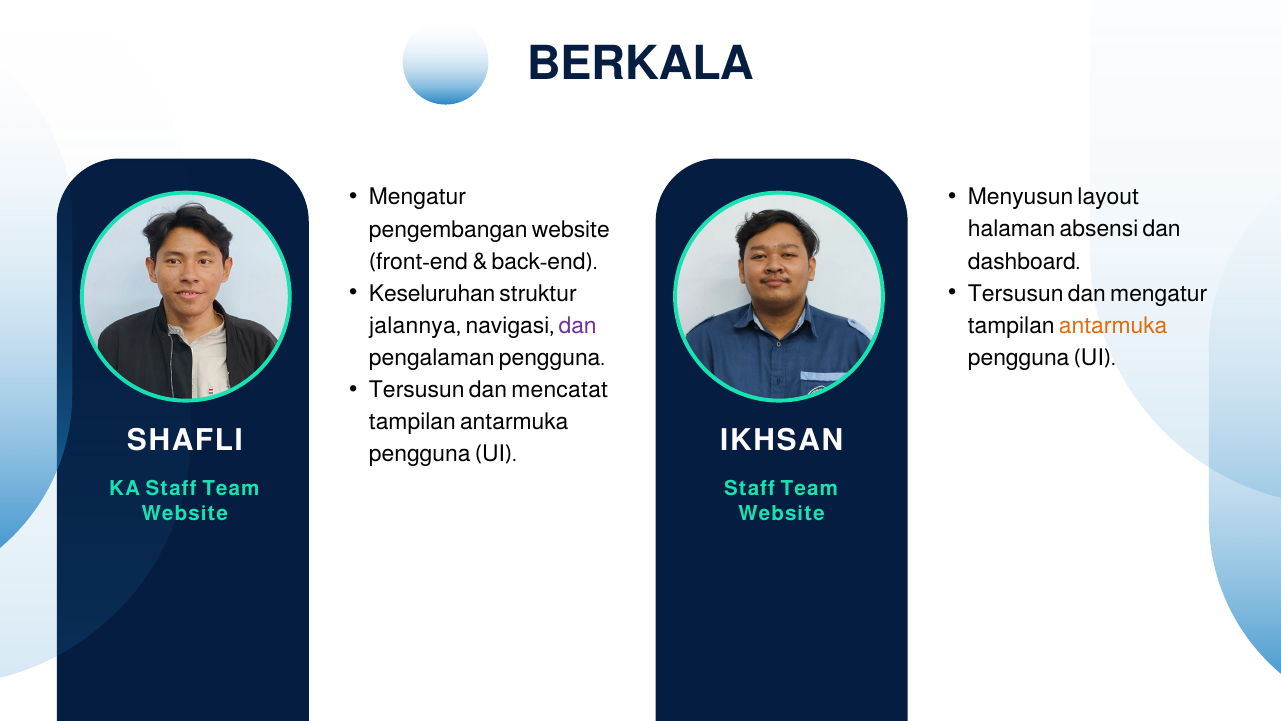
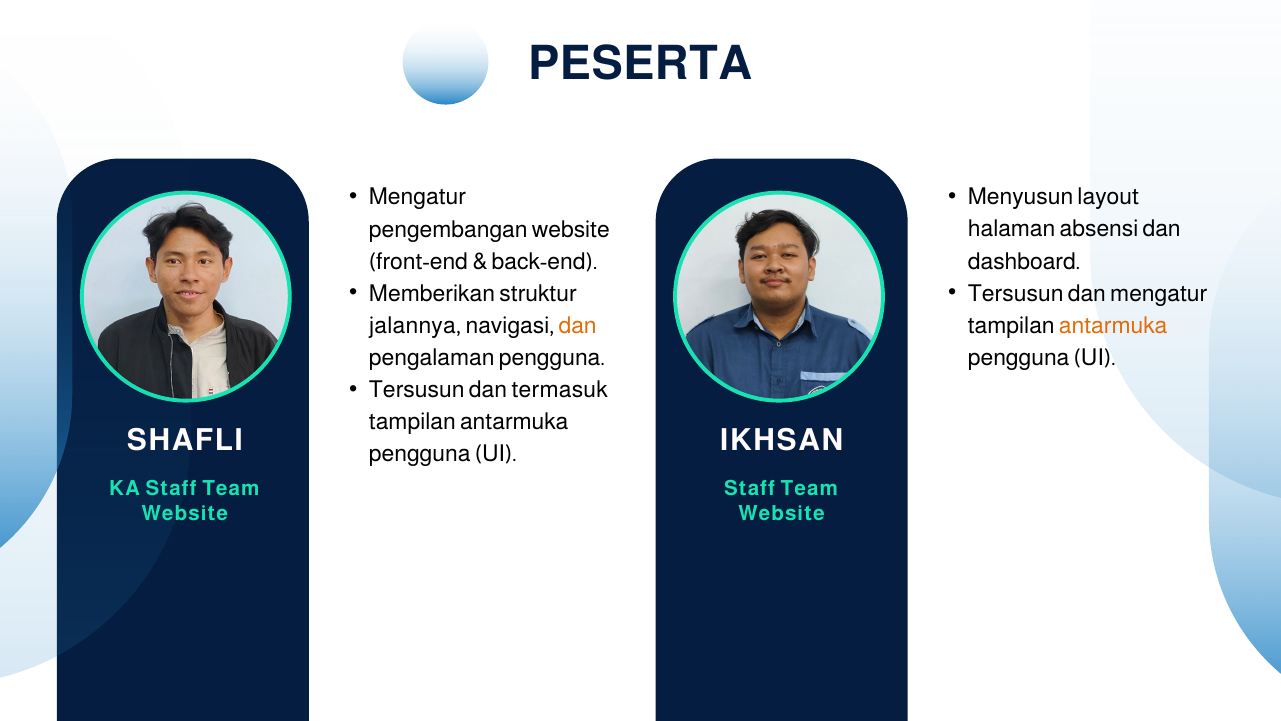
BERKALA: BERKALA -> PESERTA (640, 63)
Keseluruhan: Keseluruhan -> Memberikan (432, 293)
dan colour: purple -> orange (578, 325)
mencatat: mencatat -> termasuk (560, 390)
